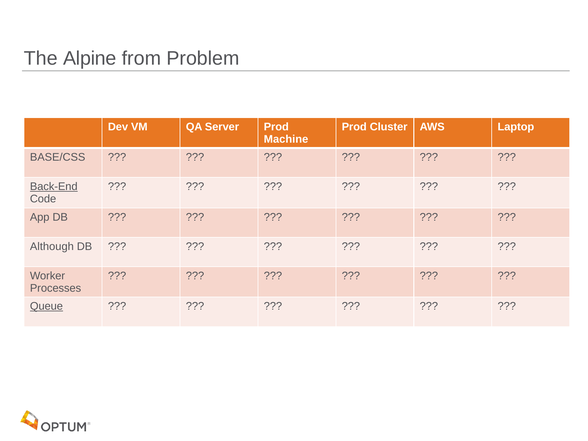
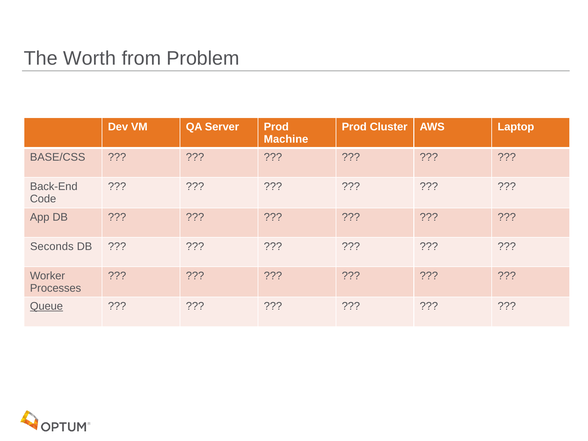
Alpine: Alpine -> Worth (90, 58)
Back-End underline: present -> none (54, 187)
Although: Although -> Seconds (52, 246)
